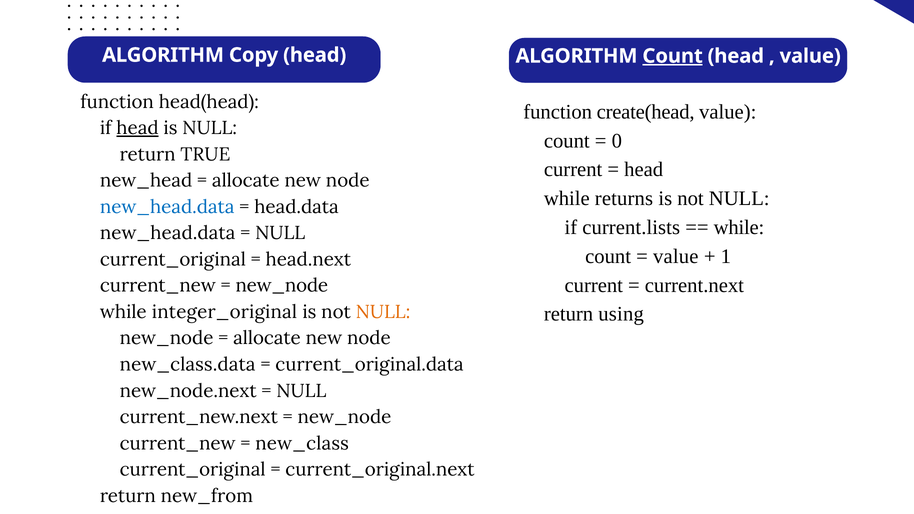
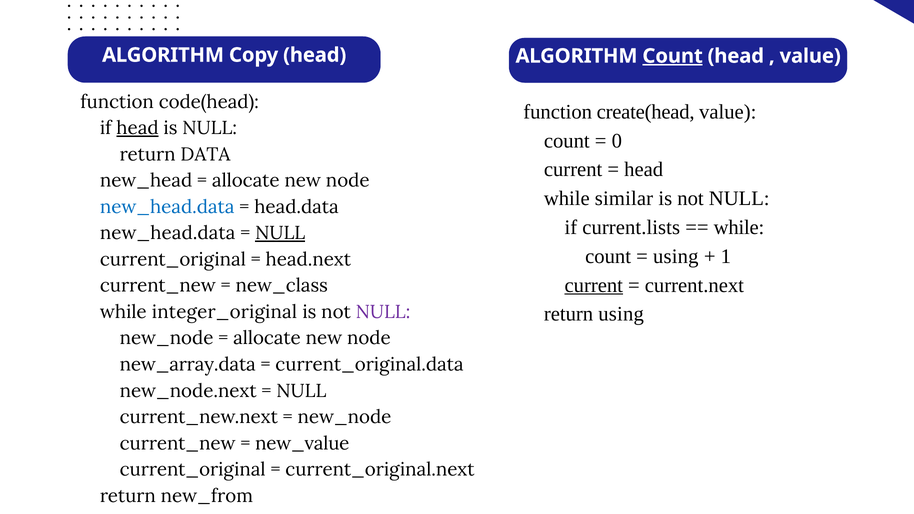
head(head: head(head -> code(head (209, 102)
TRUE: TRUE -> DATA (205, 155)
returns: returns -> similar (624, 199)
NULL underline: none -> present (280, 233)
value: value -> using (676, 256)
current underline: none -> present (594, 285)
new_node: new_node -> new_class (282, 286)
NULL colour: orange -> purple (383, 312)
new_class.data: new_class.data -> new_array.data (188, 365)
new_class: new_class -> new_value (302, 443)
